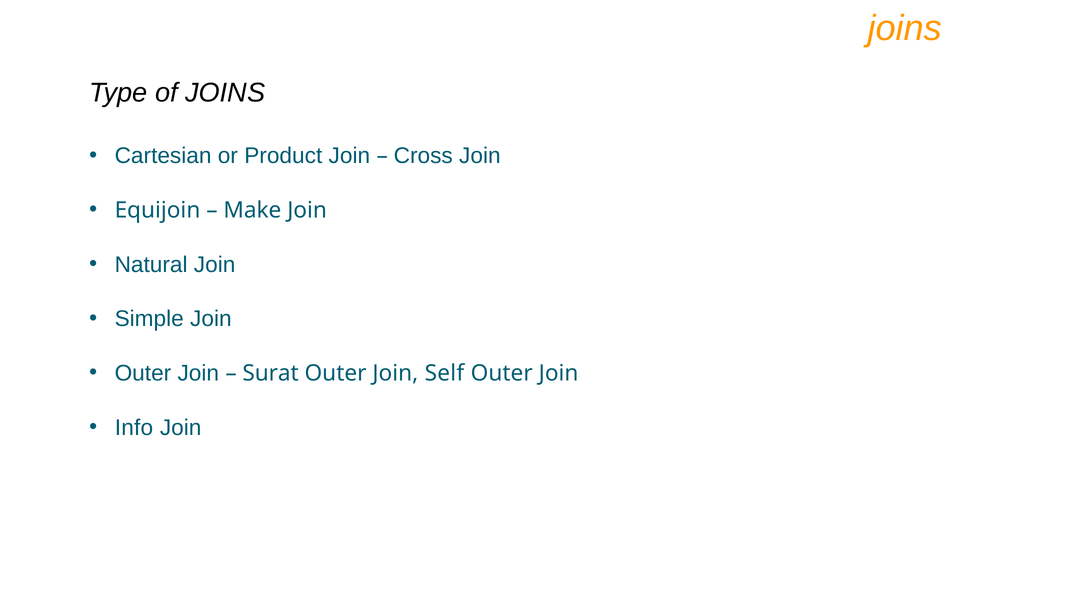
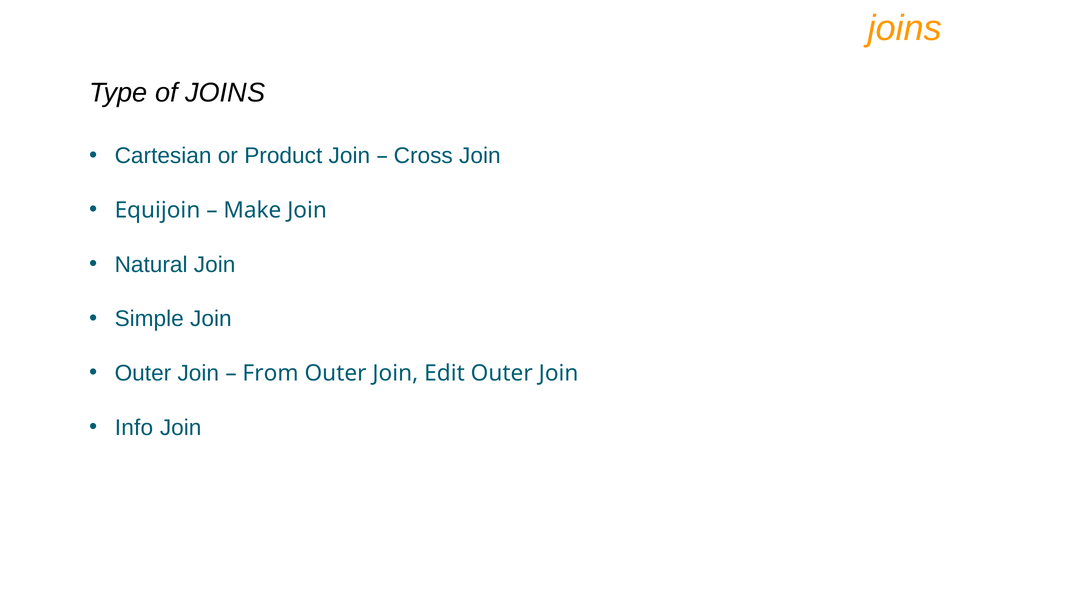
Surat: Surat -> From (271, 373)
Self: Self -> Edit (445, 373)
